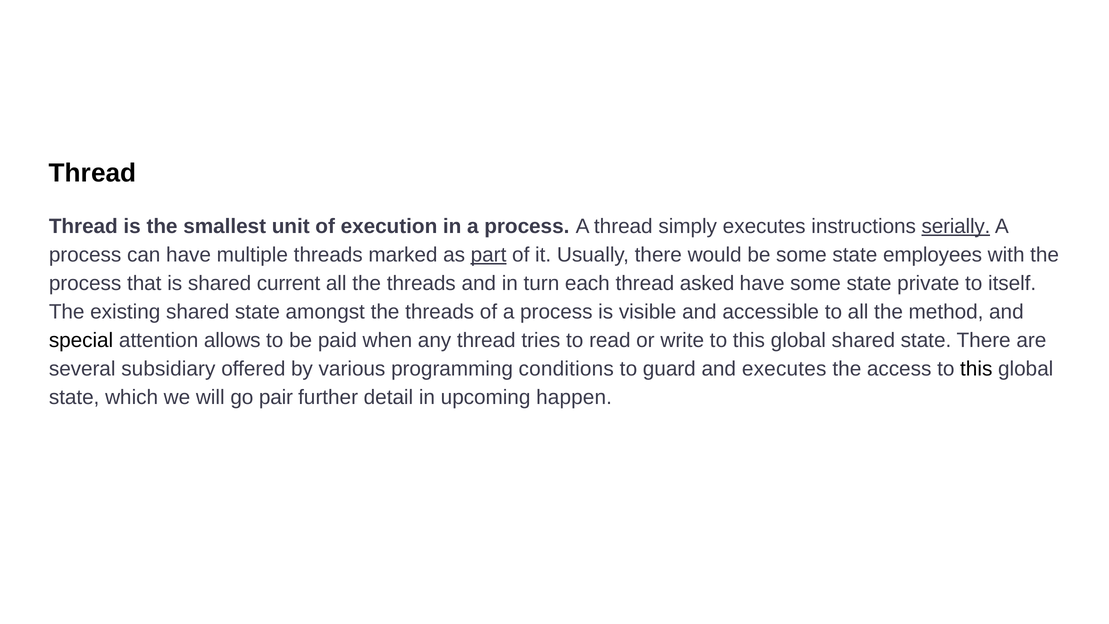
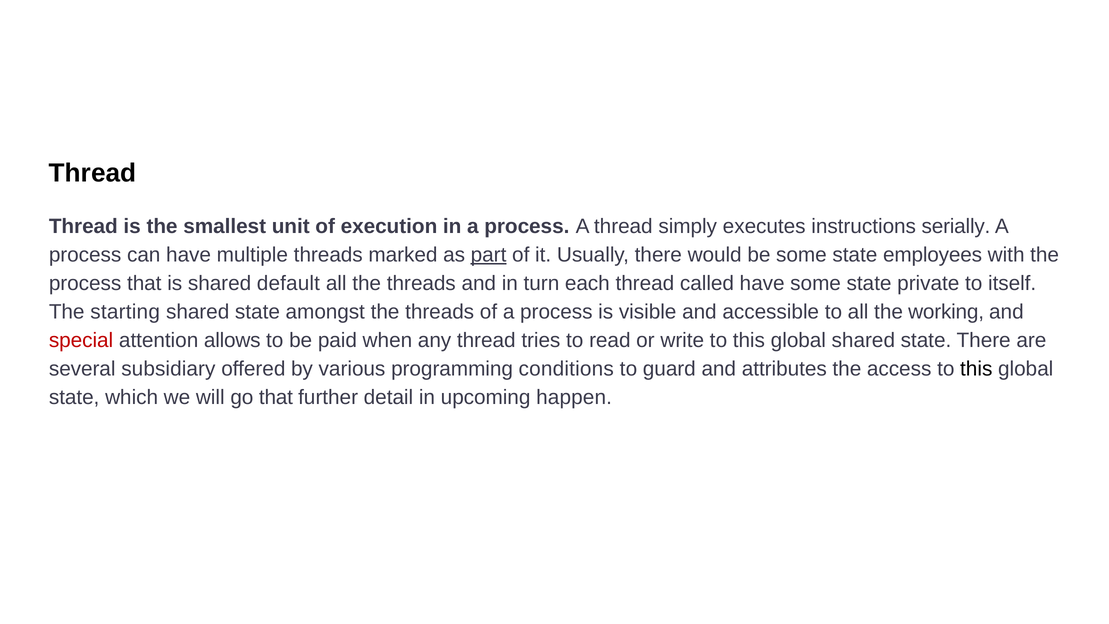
serially underline: present -> none (956, 226)
current: current -> default (288, 283)
asked: asked -> called (707, 283)
existing: existing -> starting (125, 312)
method: method -> working (946, 312)
special colour: black -> red (81, 340)
and executes: executes -> attributes (784, 369)
go pair: pair -> that (276, 397)
